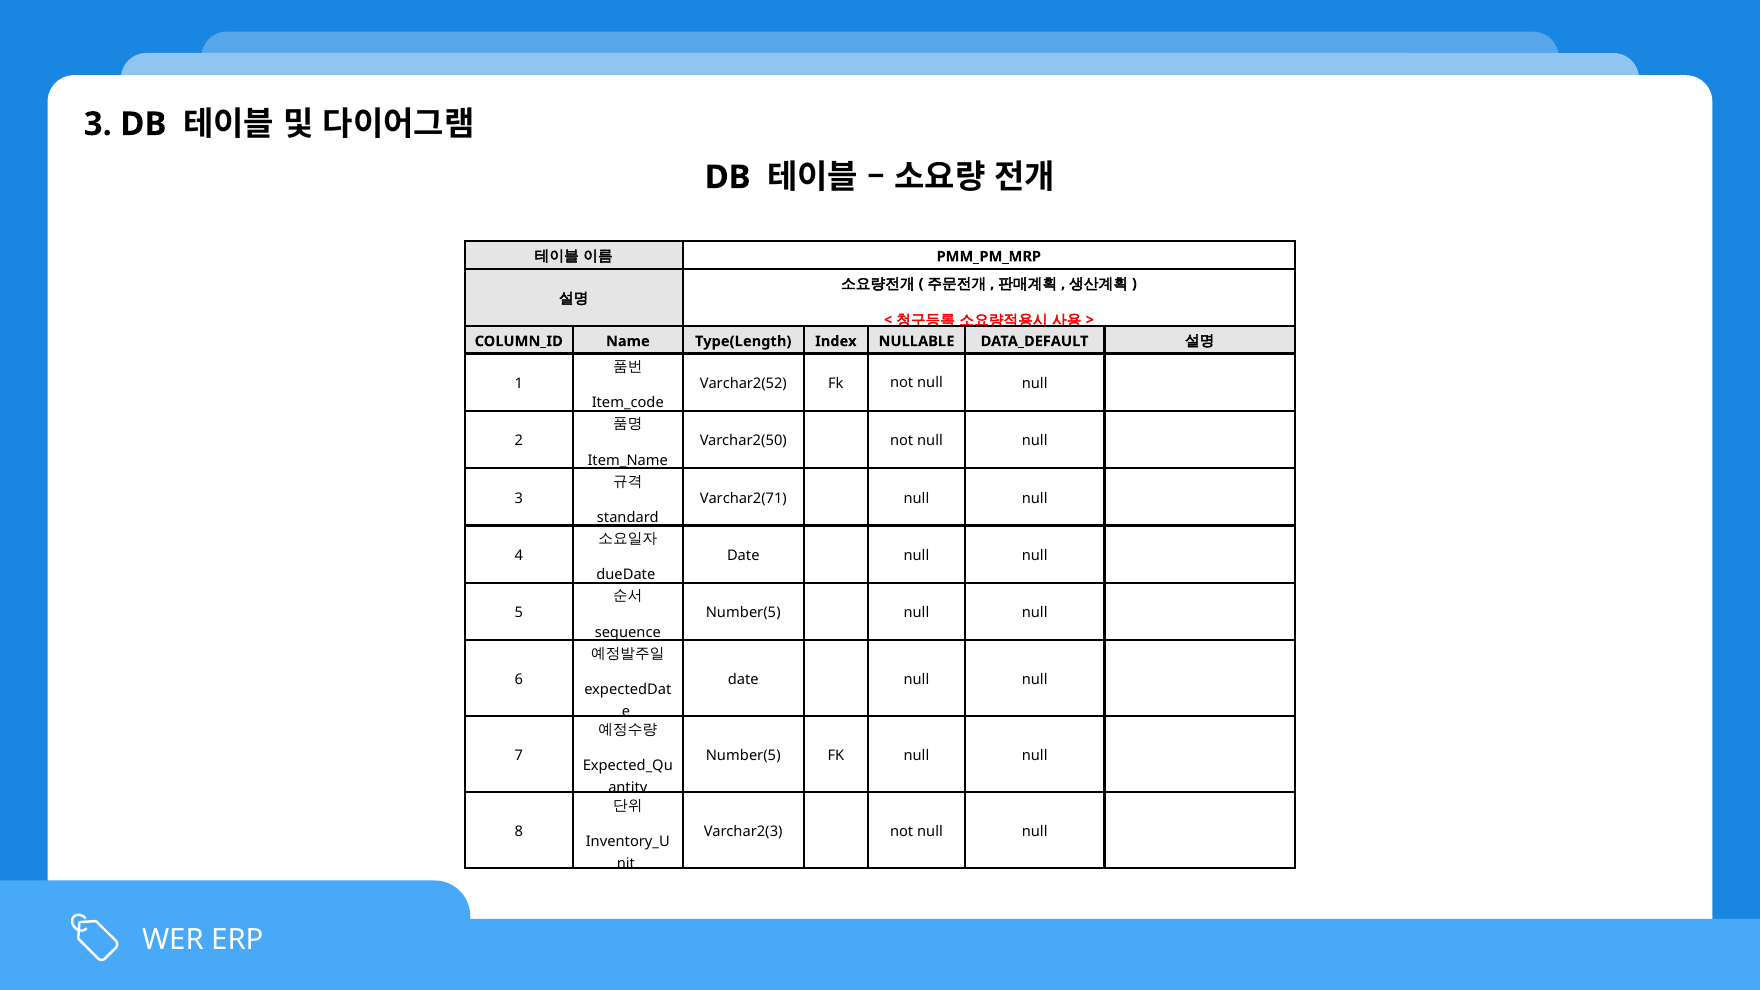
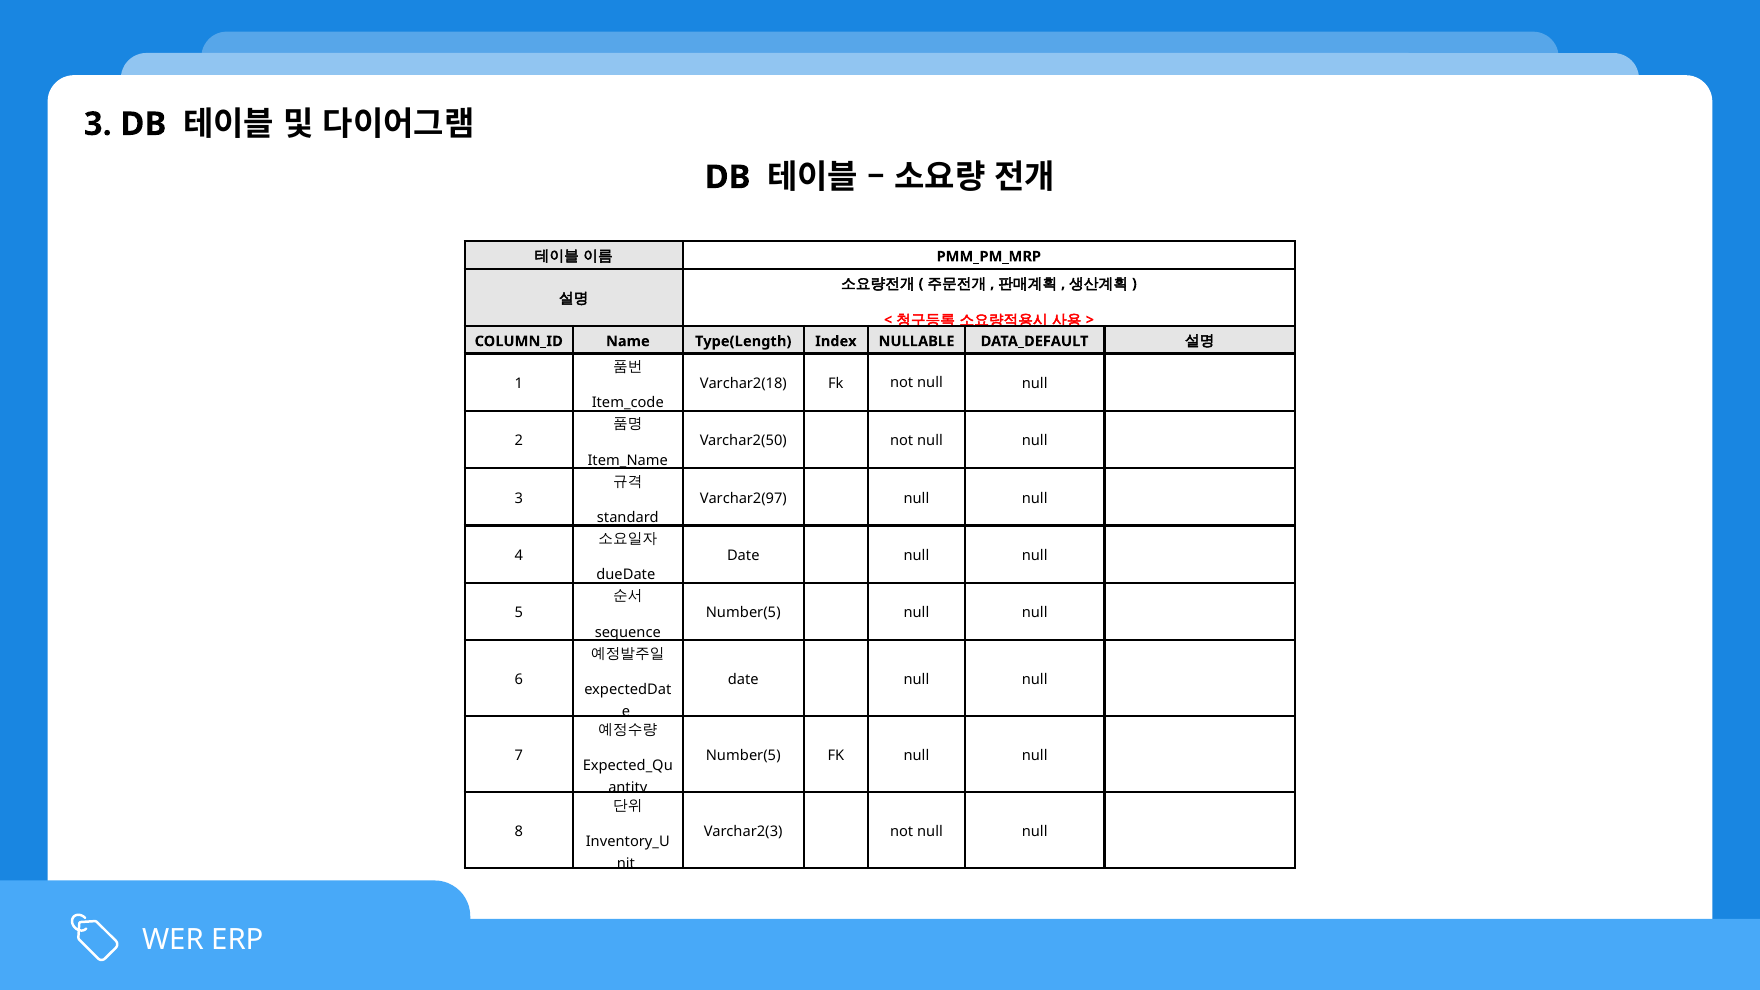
Varchar2(52: Varchar2(52 -> Varchar2(18 (743, 384)
Varchar2(71: Varchar2(71 -> Varchar2(97 (743, 498)
